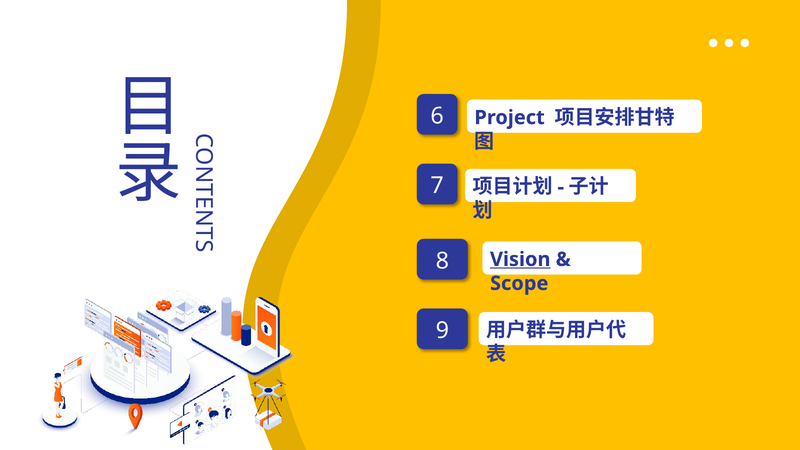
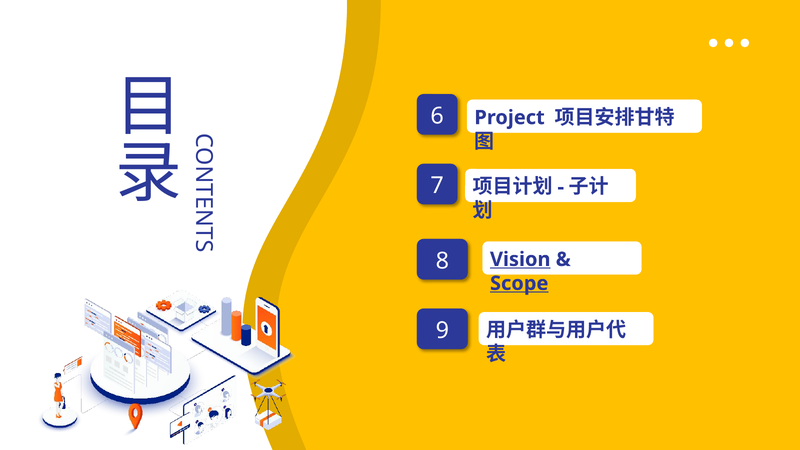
Scope underline: none -> present (519, 283)
